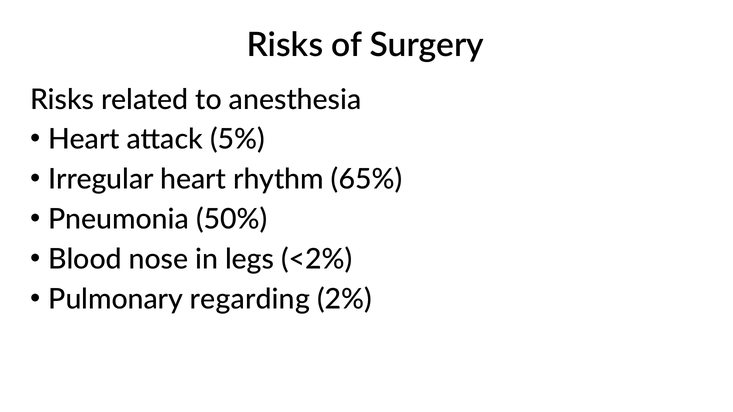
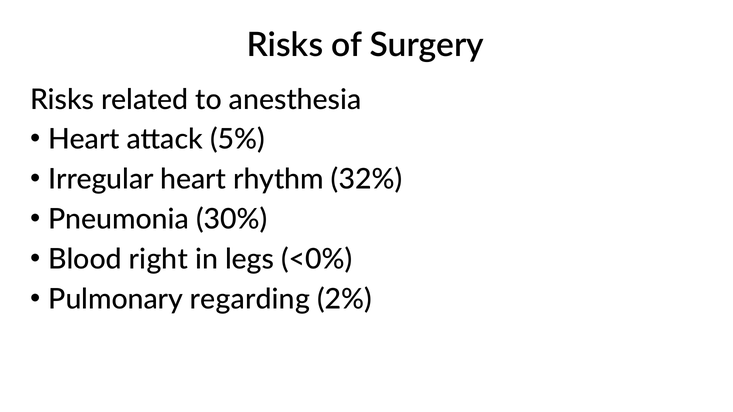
65%: 65% -> 32% (367, 180)
50%: 50% -> 30% (232, 220)
nose: nose -> right (158, 260)
<2%: <2% -> <0% (317, 260)
